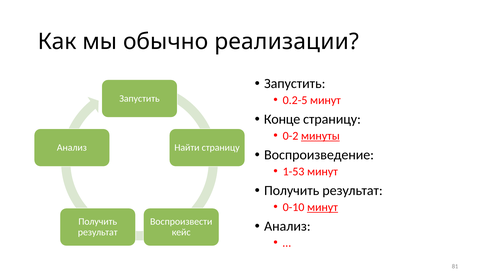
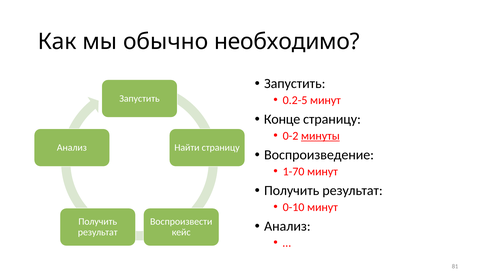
реализации: реализации -> необходимо (287, 42)
1-53: 1-53 -> 1-70 (294, 171)
минут underline: present -> none (322, 207)
